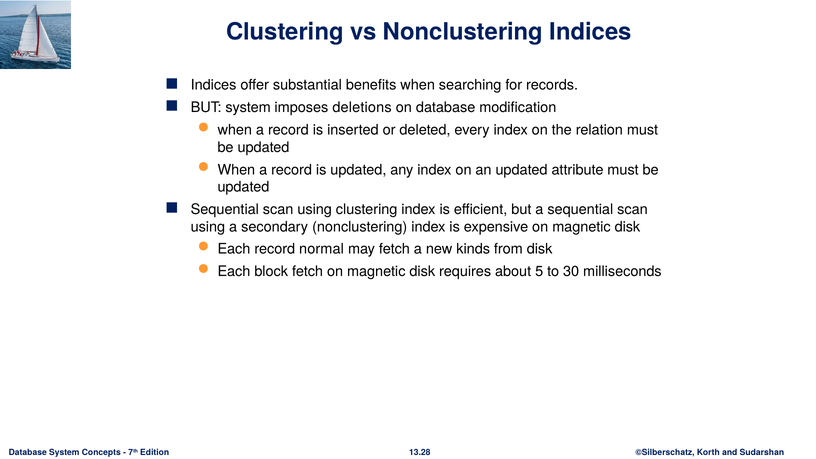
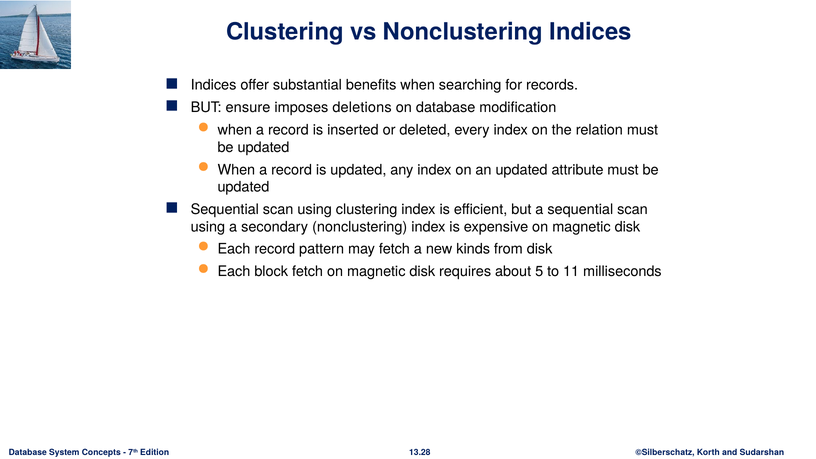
BUT system: system -> ensure (248, 108)
normal: normal -> pattern (322, 249)
30: 30 -> 11 (571, 272)
